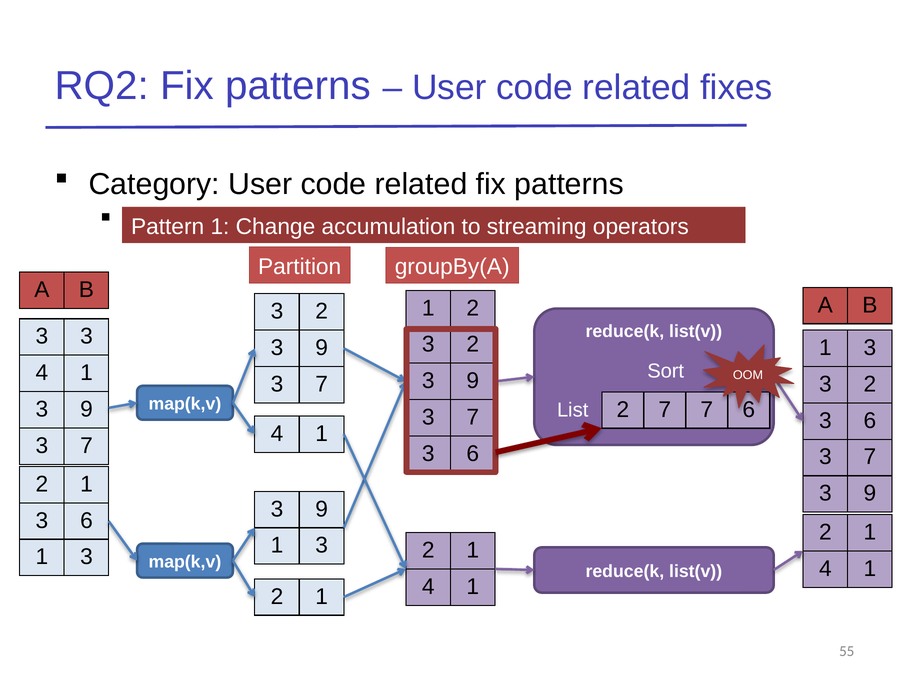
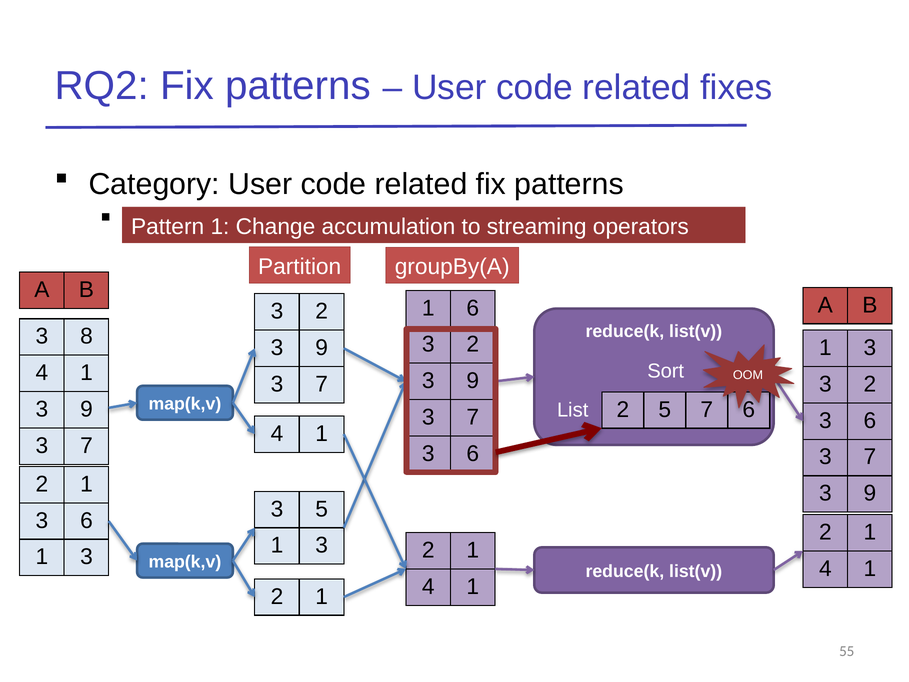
2: 2 -> 6 (473, 308)
3: 3 -> 8 (86, 336)
2 7: 7 -> 5 (665, 409)
9: 9 -> 5 (322, 509)
